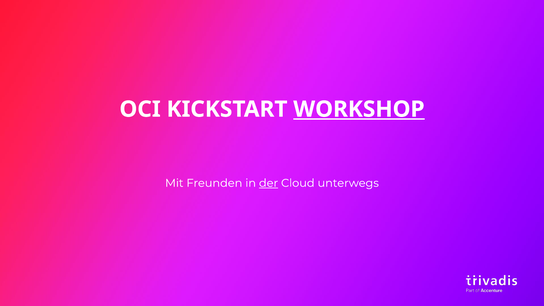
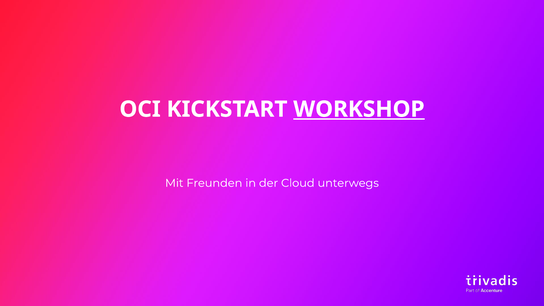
der underline: present -> none (269, 183)
